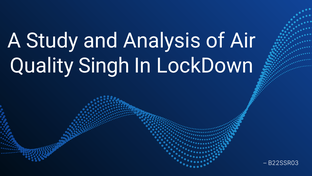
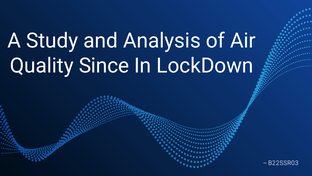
Singh: Singh -> Since (104, 66)
